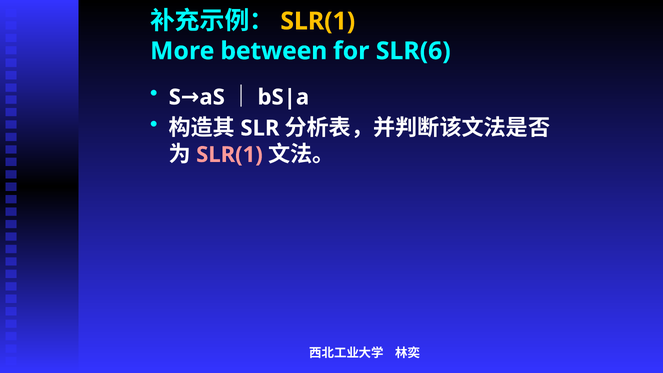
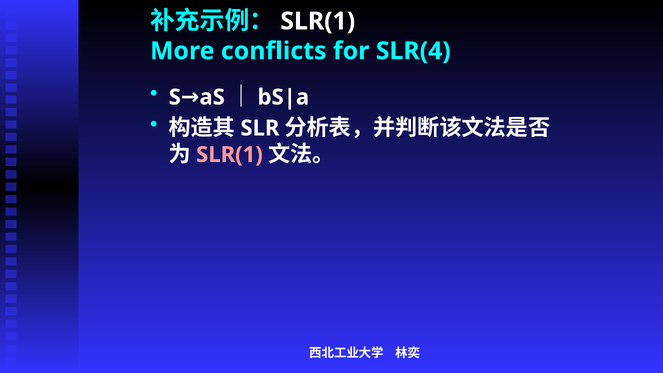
SLR(1 colour: yellow -> white (318, 21)
between: between -> conflicts (274, 51)
SLR(6: SLR(6 -> SLR(4 (413, 51)
